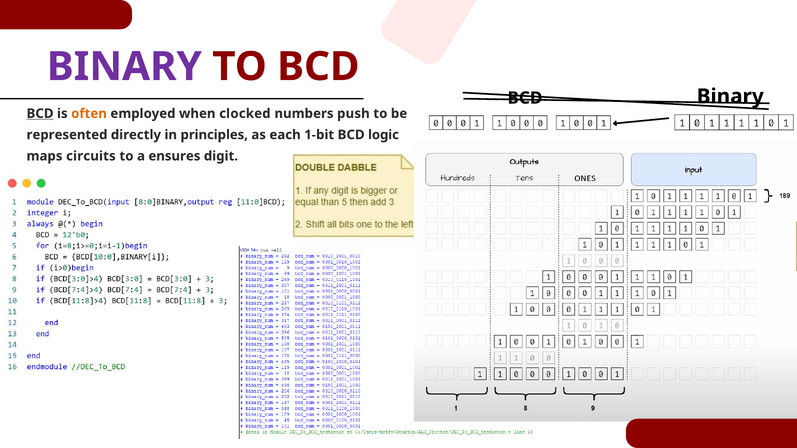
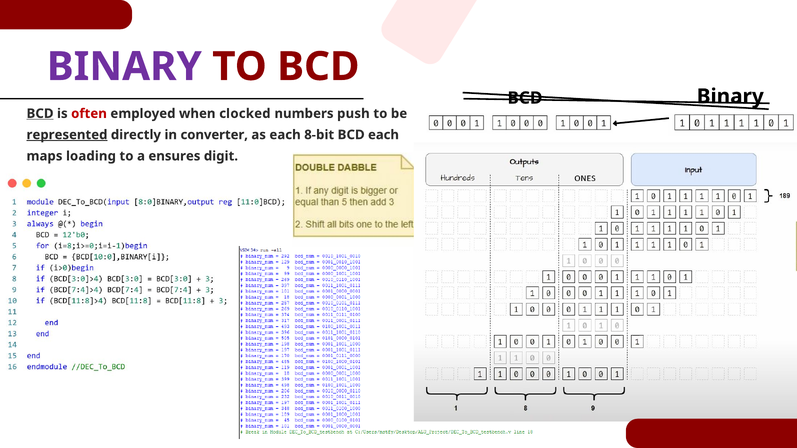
often colour: orange -> red (89, 114)
represented underline: none -> present (67, 135)
principles: principles -> converter (214, 135)
1-bit: 1-bit -> 8-bit (319, 135)
BCD logic: logic -> each (383, 135)
circuits: circuits -> loading (91, 156)
